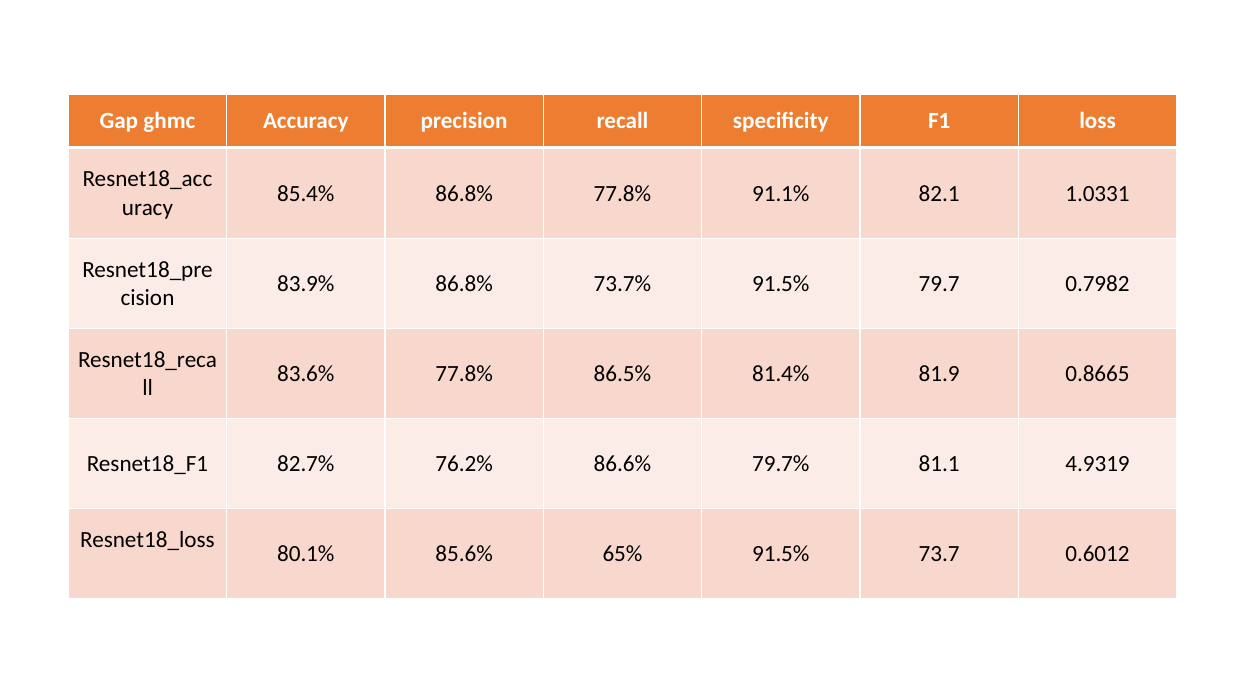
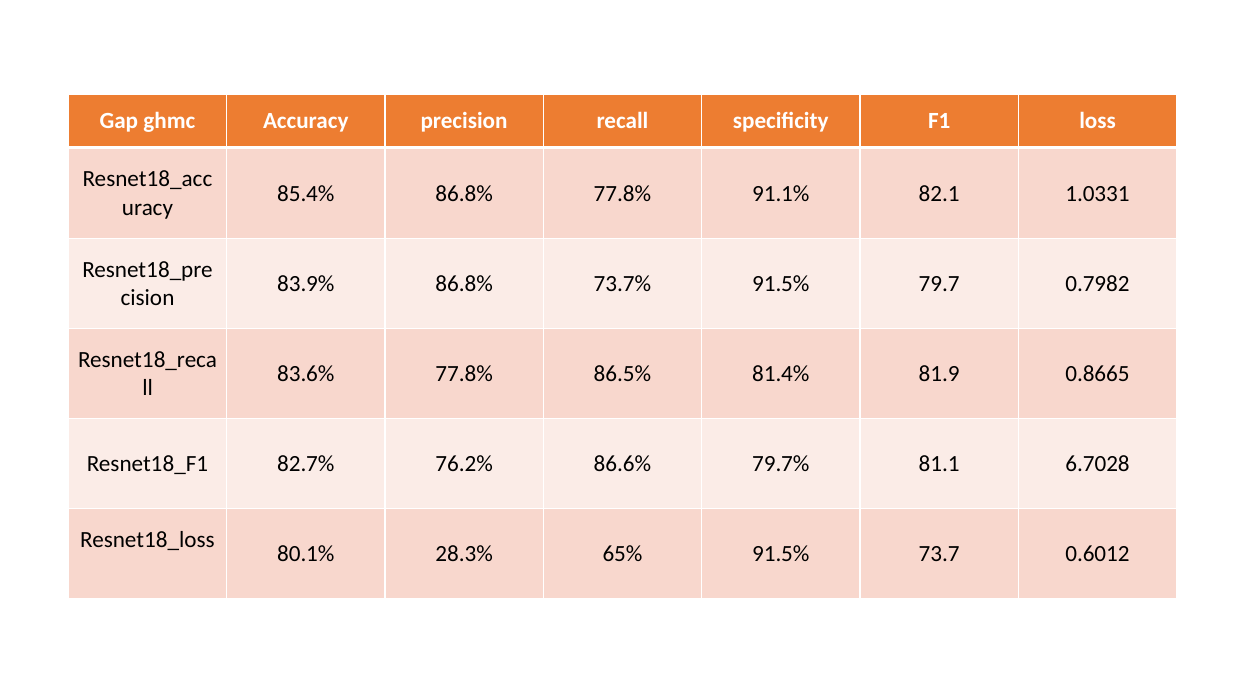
4.9319: 4.9319 -> 6.7028 (1098, 464)
85.6%: 85.6% -> 28.3% (464, 554)
